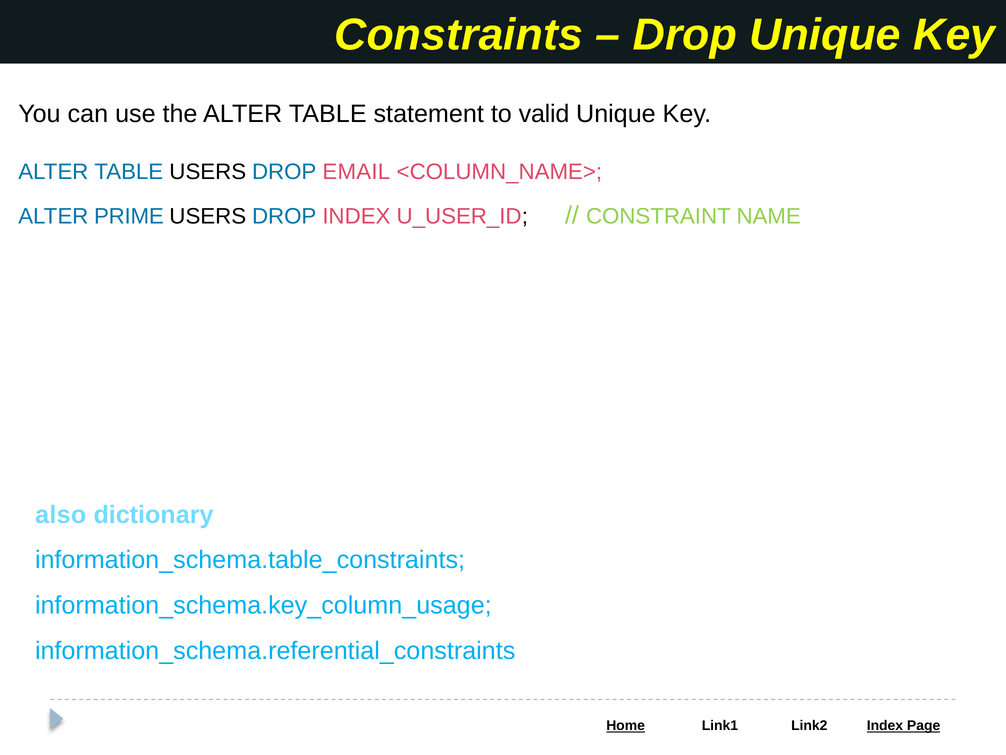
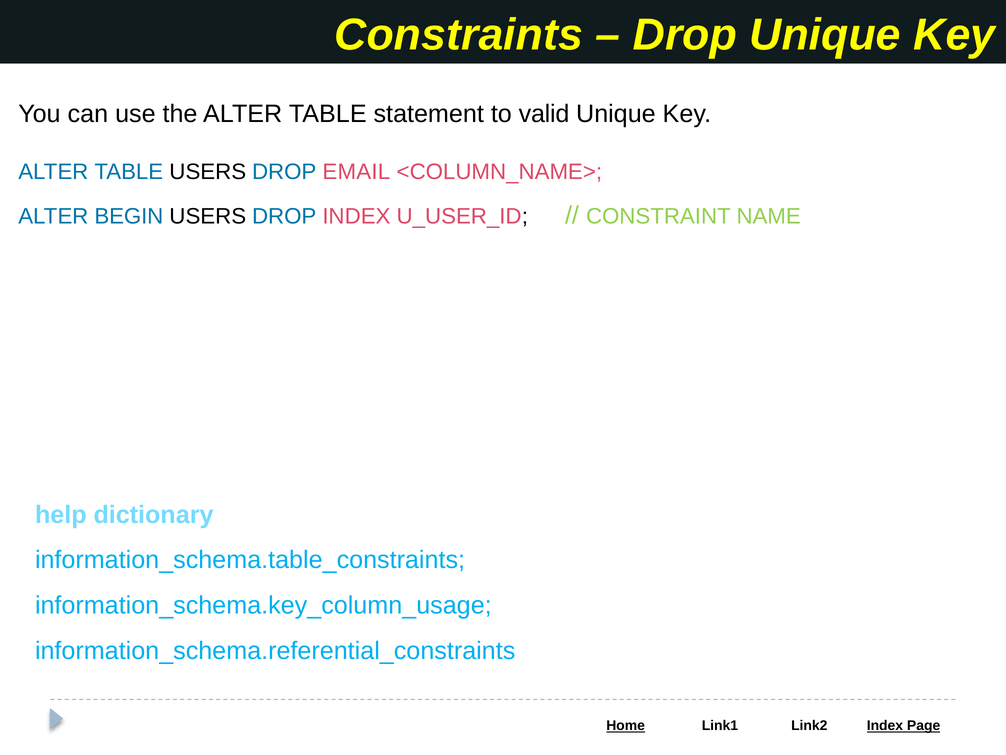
PRIME: PRIME -> BEGIN (129, 216)
also: also -> help (61, 515)
